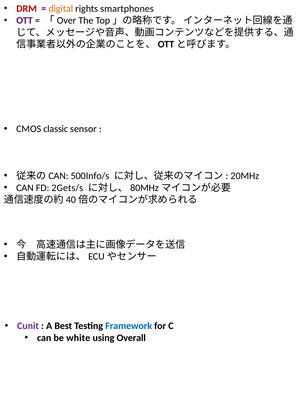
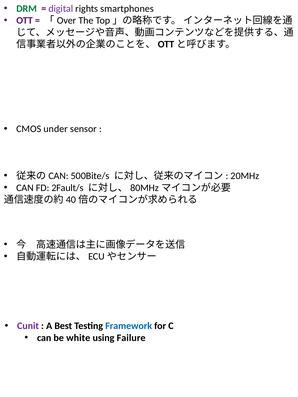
DRM colour: red -> green (27, 9)
digital colour: orange -> purple (61, 9)
classic: classic -> under (56, 129)
500Info/s: 500Info/s -> 500Bite/s (90, 176)
2Gets/s: 2Gets/s -> 2Fault/s (67, 188)
Overall: Overall -> Failure (131, 338)
